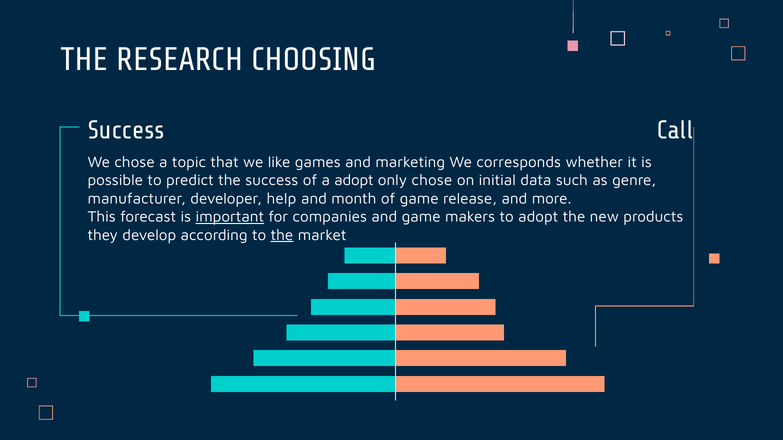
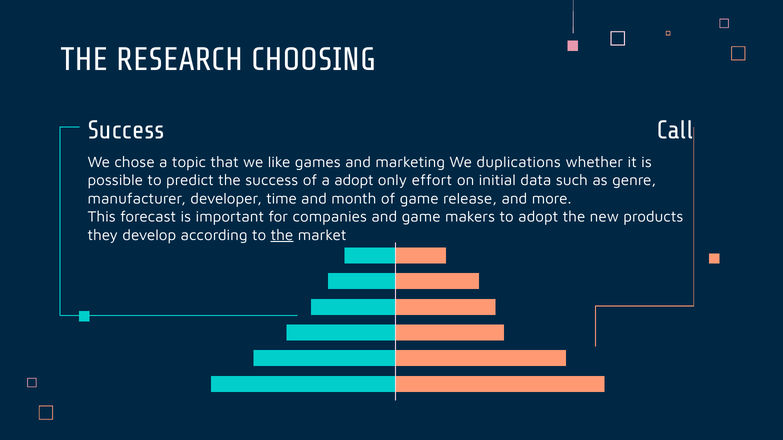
corresponds: corresponds -> duplications (519, 162)
only chose: chose -> effort (432, 181)
help: help -> time (282, 199)
important underline: present -> none (230, 217)
